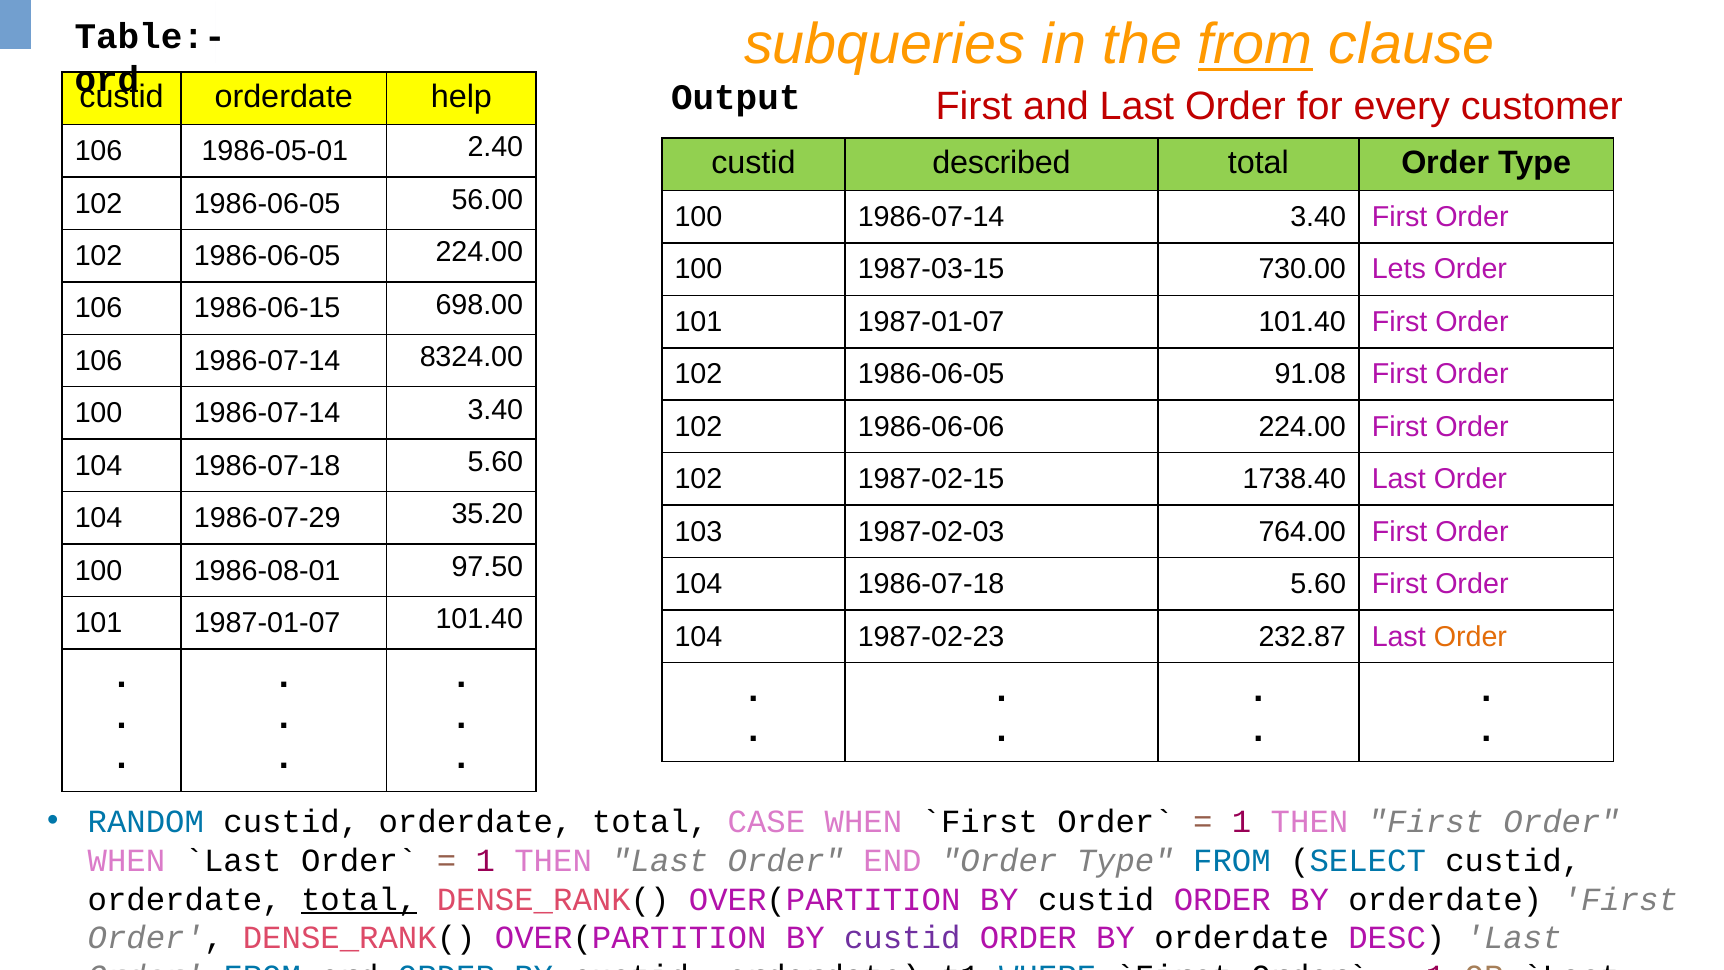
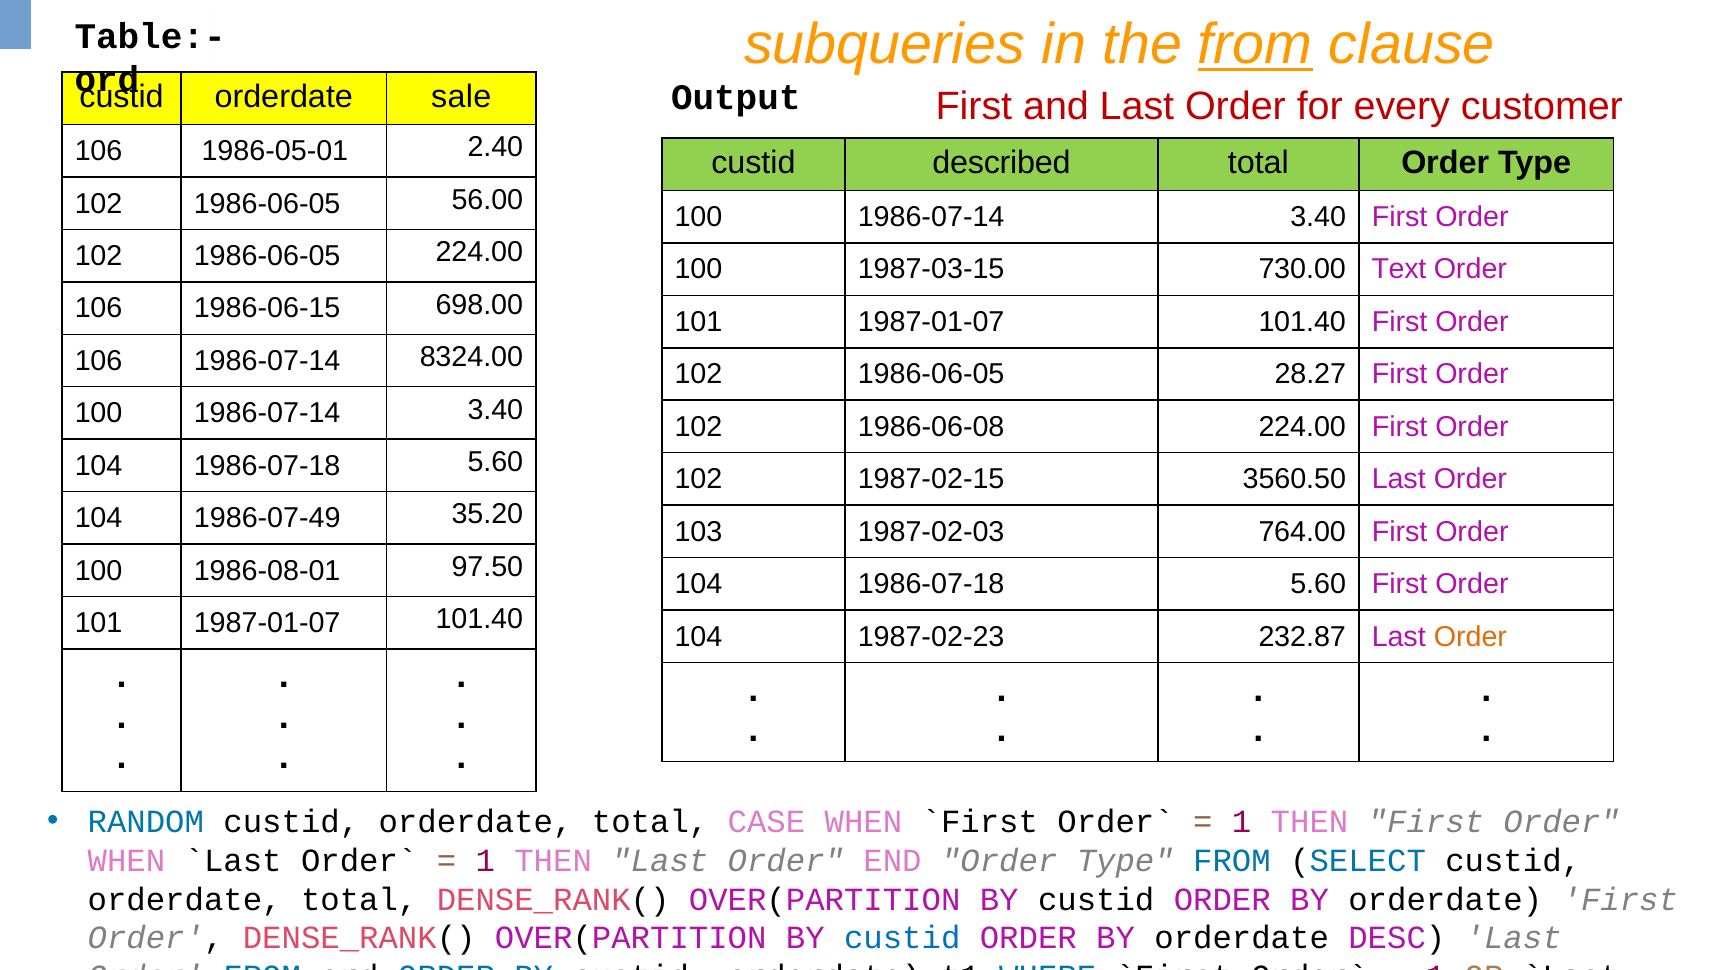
help: help -> sale (461, 97)
Lets: Lets -> Text (1399, 269)
91.08: 91.08 -> 28.27 (1310, 374)
1986-06-06: 1986-06-06 -> 1986-06-08 (931, 427)
1738.40: 1738.40 -> 3560.50 (1294, 479)
1986-07-29: 1986-07-29 -> 1986-07-49 (267, 518)
total underline: present -> none (359, 899)
custid colour: purple -> blue (902, 938)
